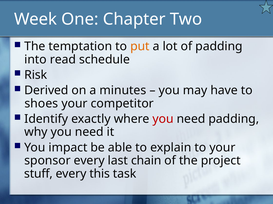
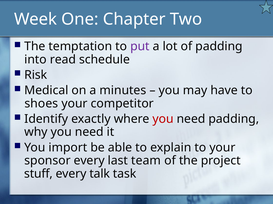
put colour: orange -> purple (140, 47)
Derived: Derived -> Medical (46, 91)
impact: impact -> import (68, 148)
chain: chain -> team (146, 161)
this: this -> talk (100, 174)
